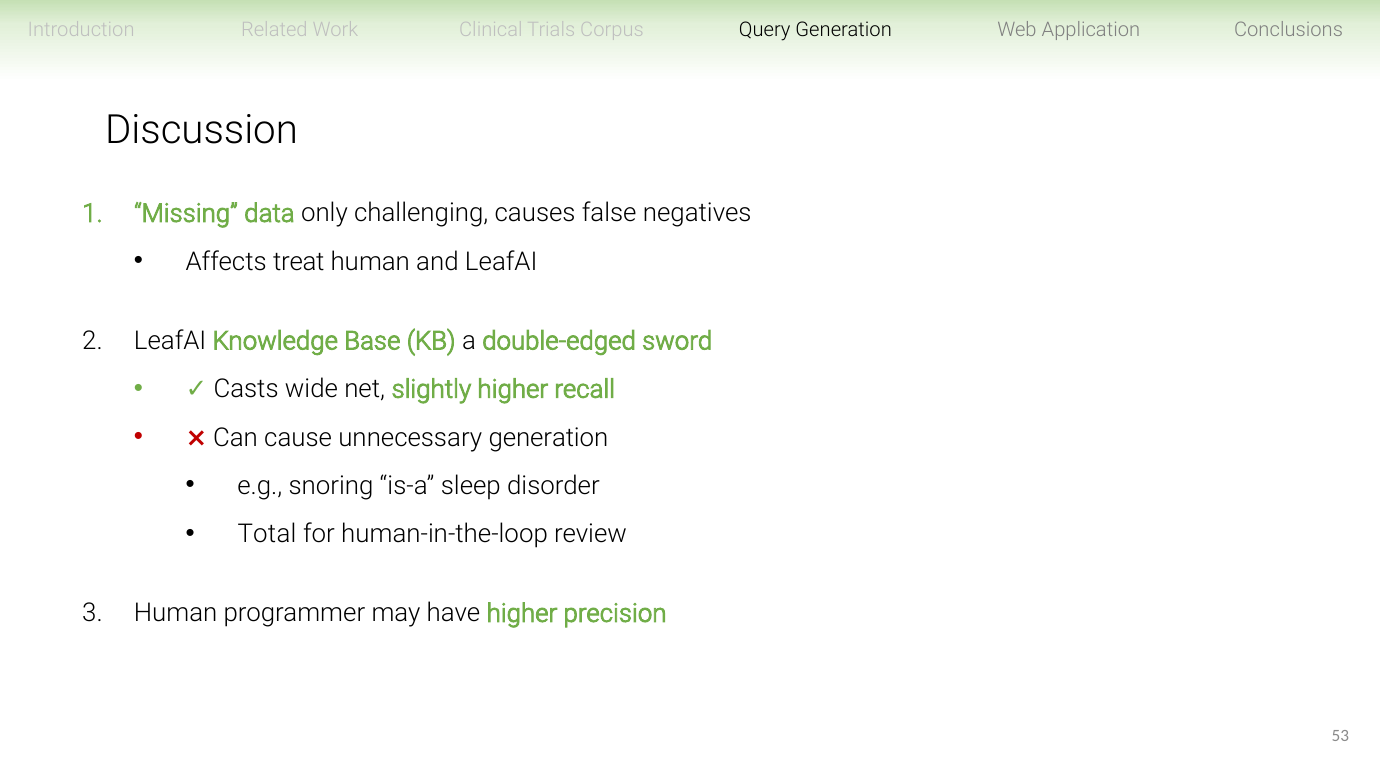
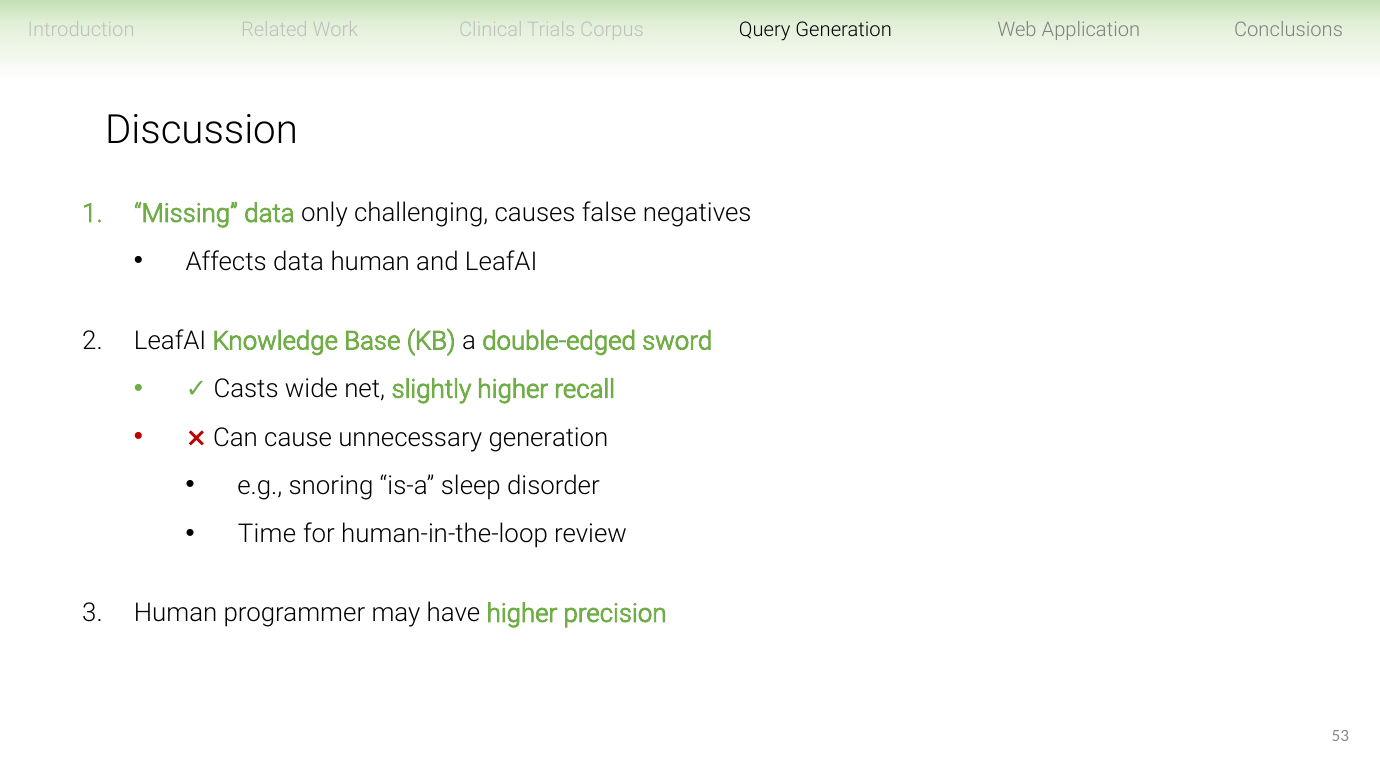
Affects treat: treat -> data (299, 262)
Total: Total -> Time (267, 534)
